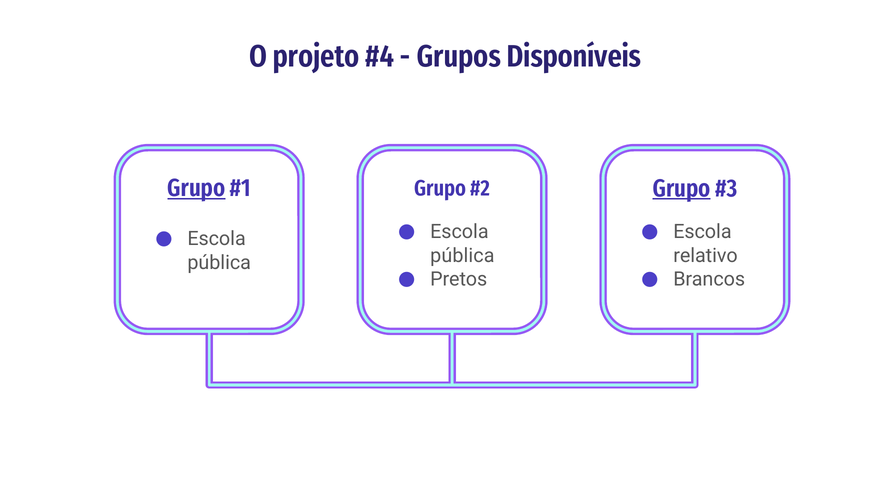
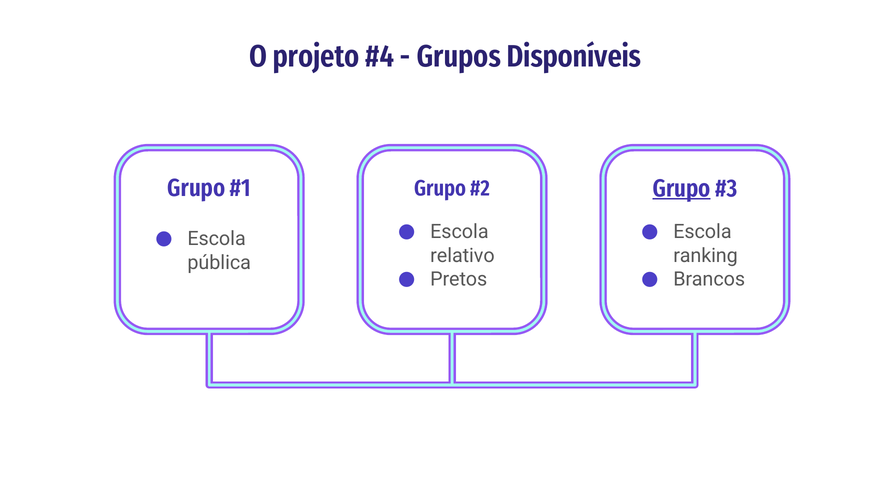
Grupo underline: present -> none (196, 188)
pública: pública -> relativo (462, 255)
relativo: relativo -> ranking (706, 255)
